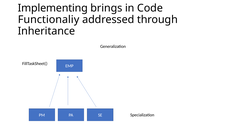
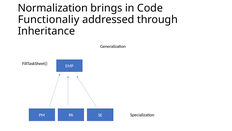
Implementing: Implementing -> Normalization (53, 8)
